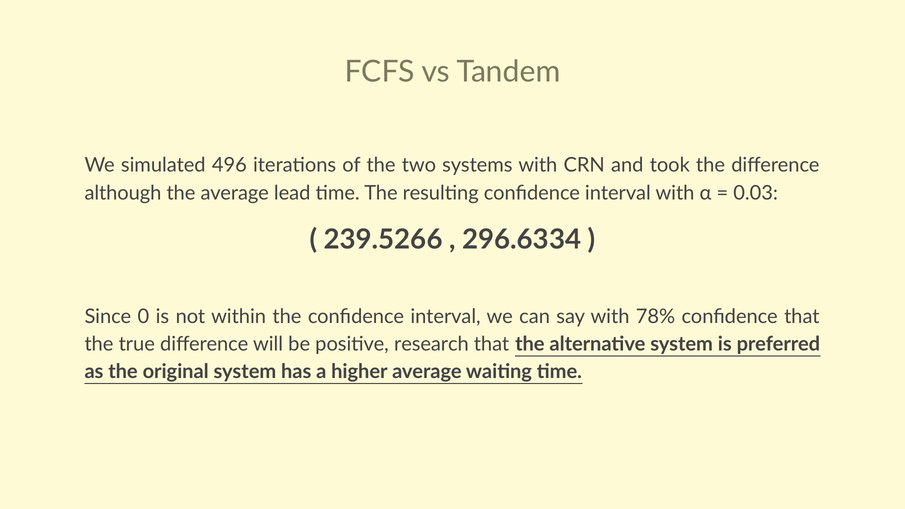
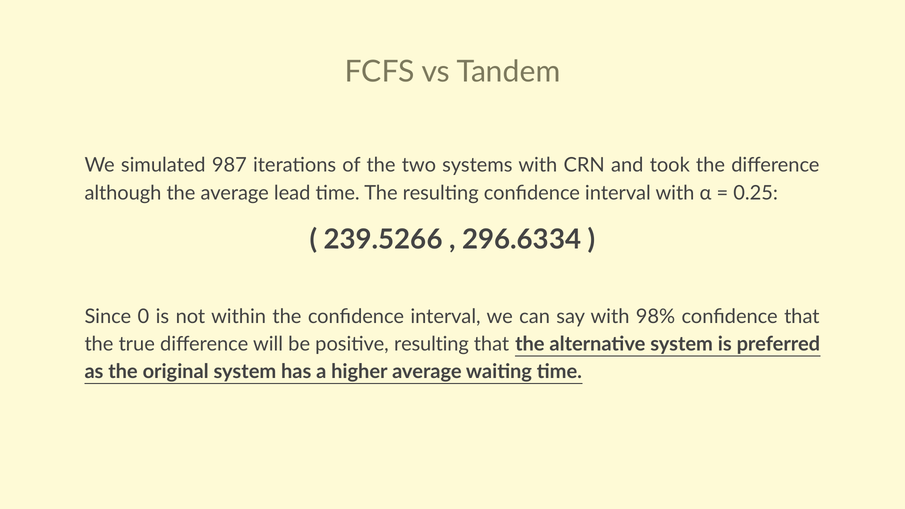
496: 496 -> 987 (229, 165)
0.03: 0.03 -> 0.25 (756, 193)
78%: 78% -> 98% (655, 316)
positive research: research -> resulting (431, 344)
